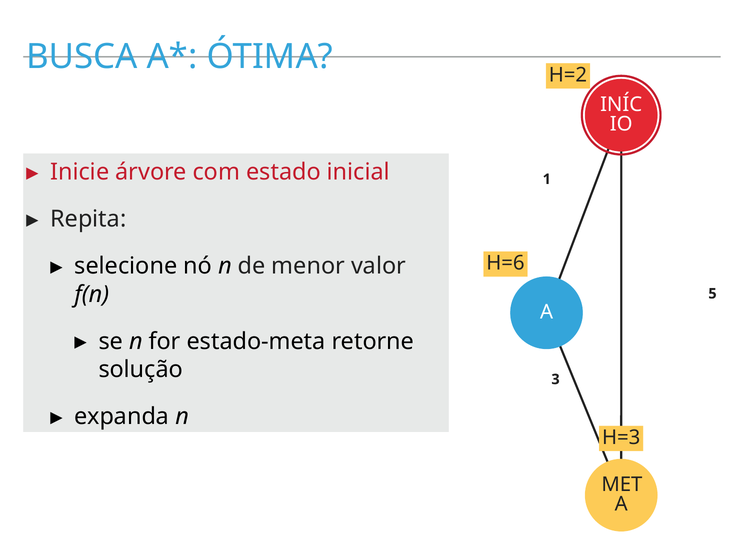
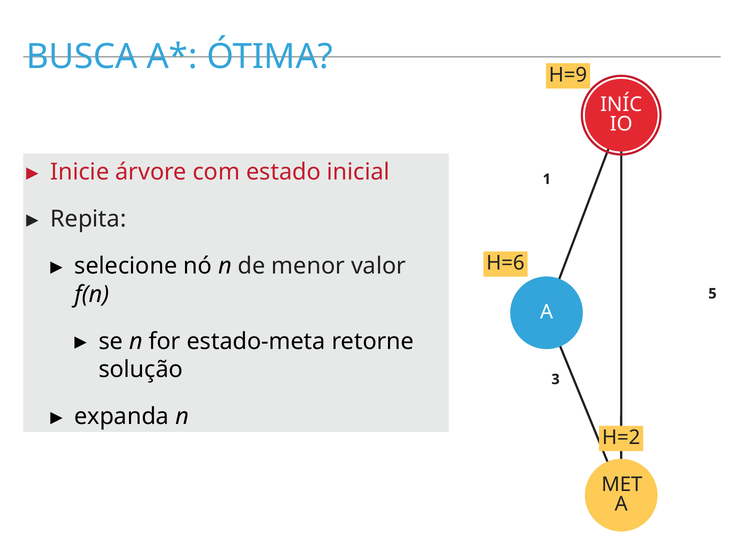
H=2: H=2 -> H=9 (568, 75)
H=3: H=3 -> H=2 (621, 438)
